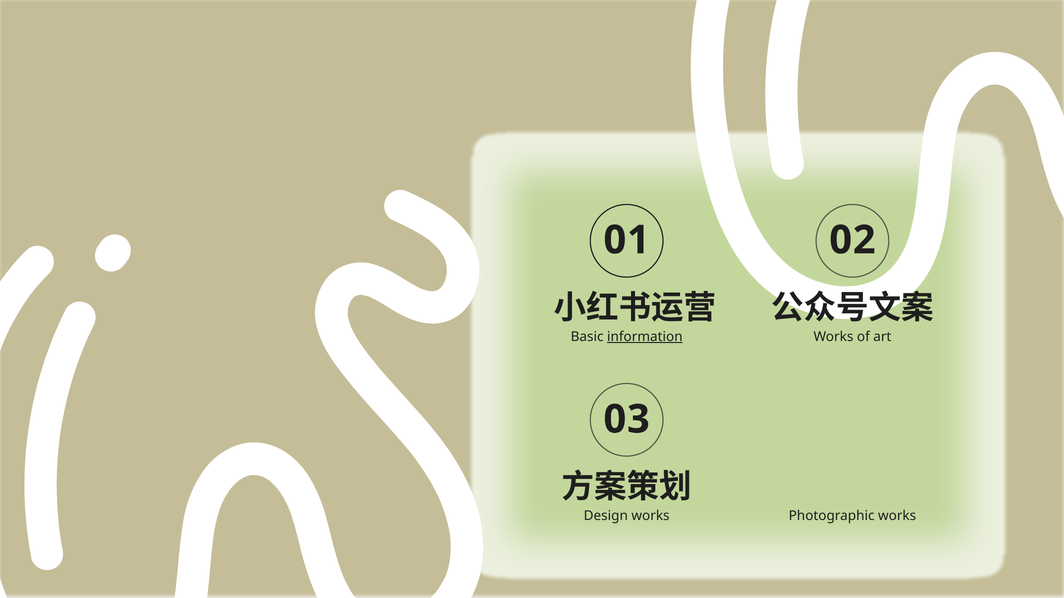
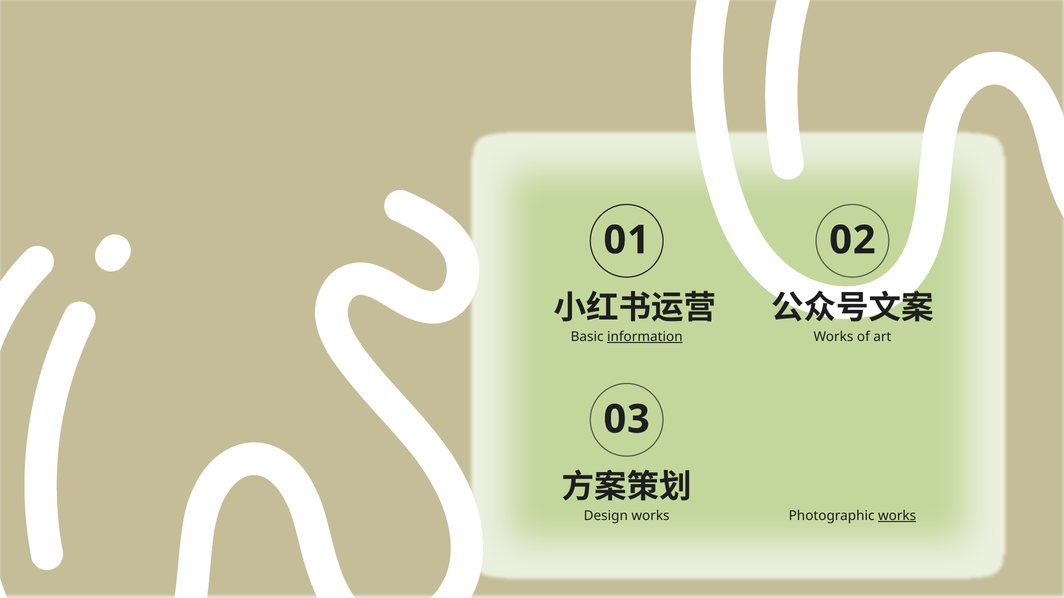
works underline: none -> present (897, 516)
